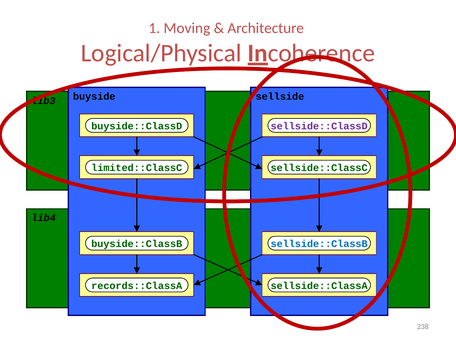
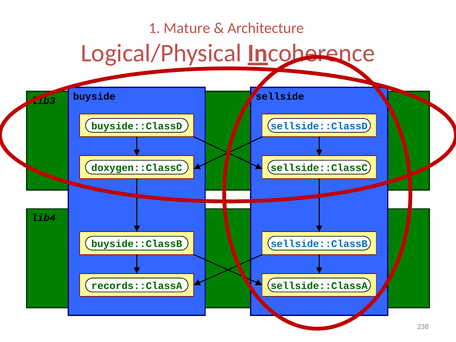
Moving: Moving -> Mature (187, 28)
sellside::ClassD colour: purple -> blue (319, 126)
limited::ClassC: limited::ClassC -> doxygen::ClassC (137, 168)
